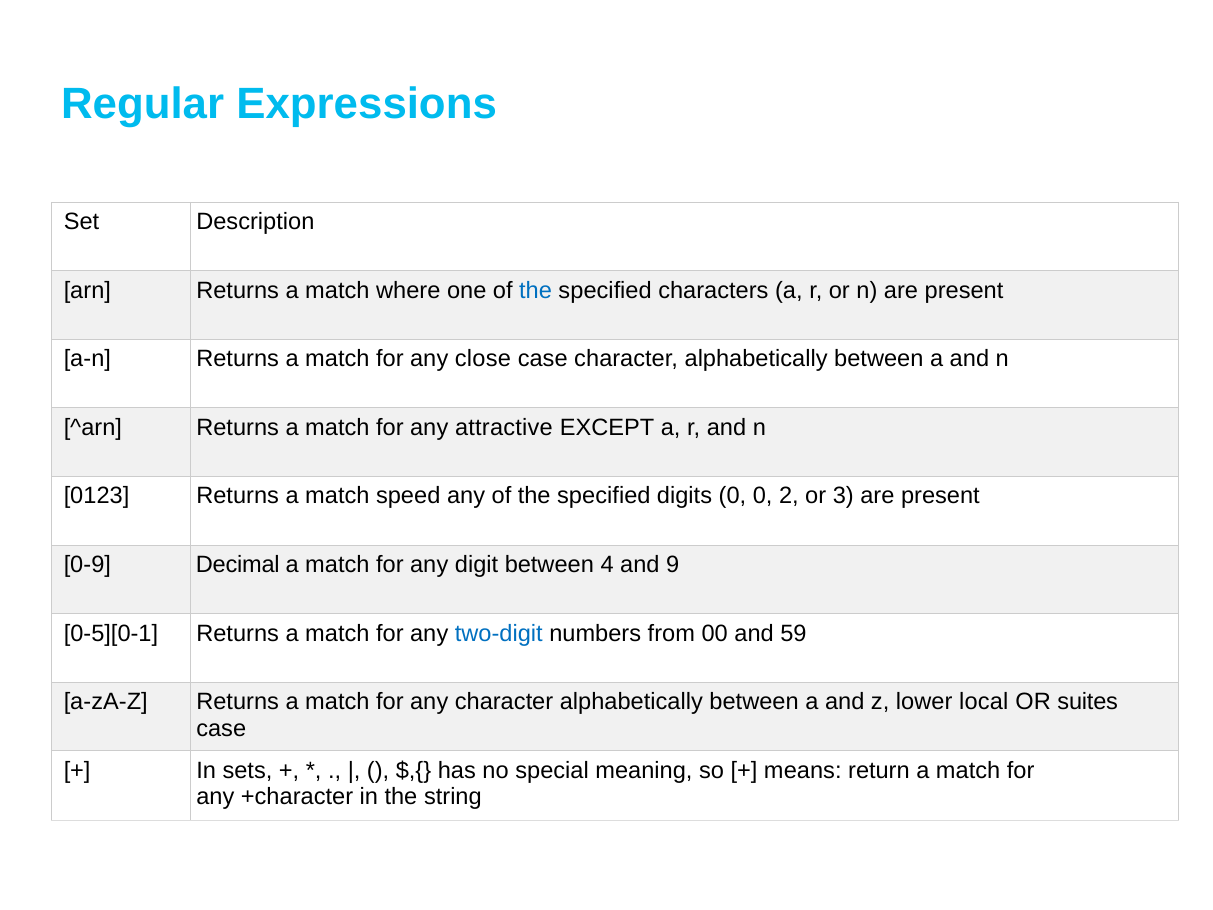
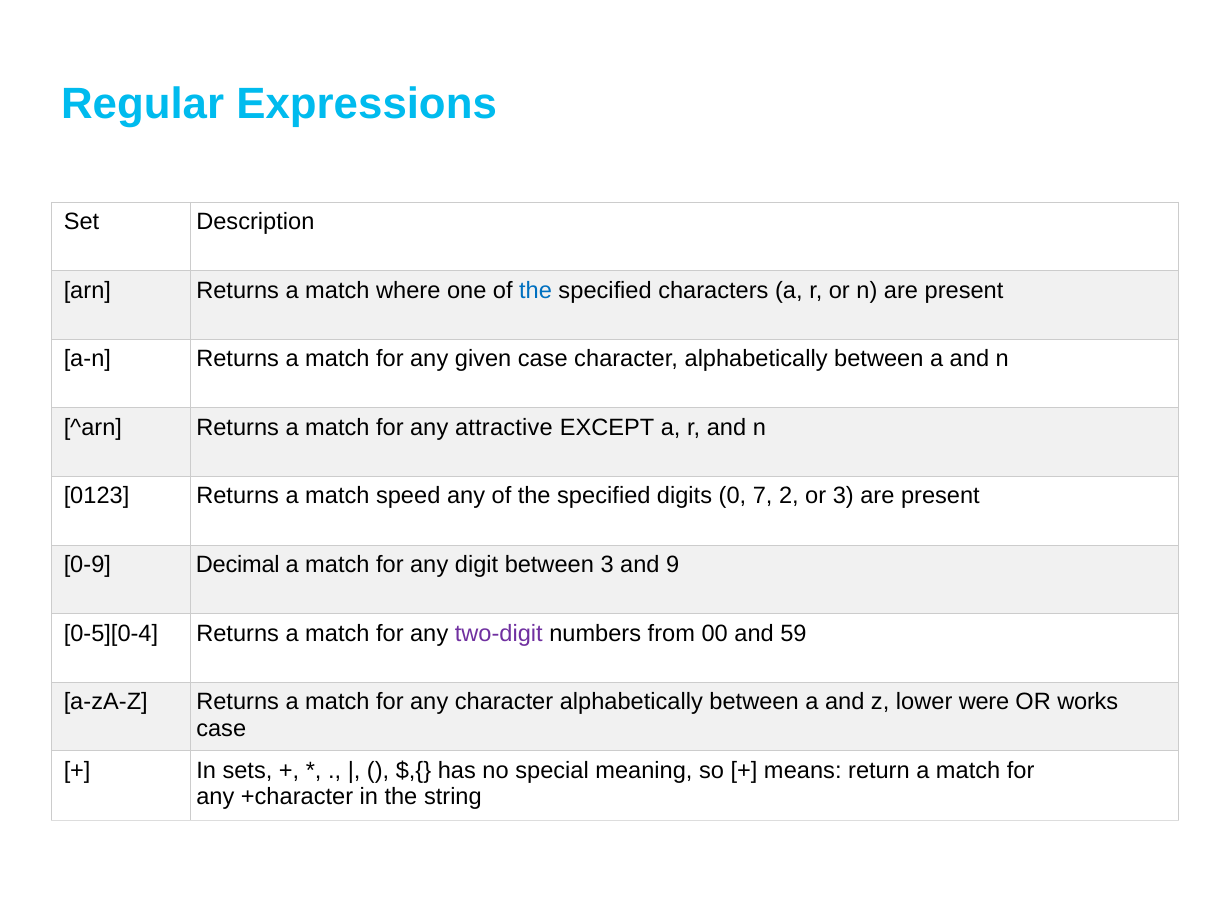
close: close -> given (483, 359)
0 0: 0 -> 7 (763, 496)
between 4: 4 -> 3 (607, 565)
0-5][0-1: 0-5][0-1 -> 0-5][0-4 (111, 633)
two-digit colour: blue -> purple (499, 633)
local: local -> were (984, 702)
suites: suites -> works (1088, 702)
